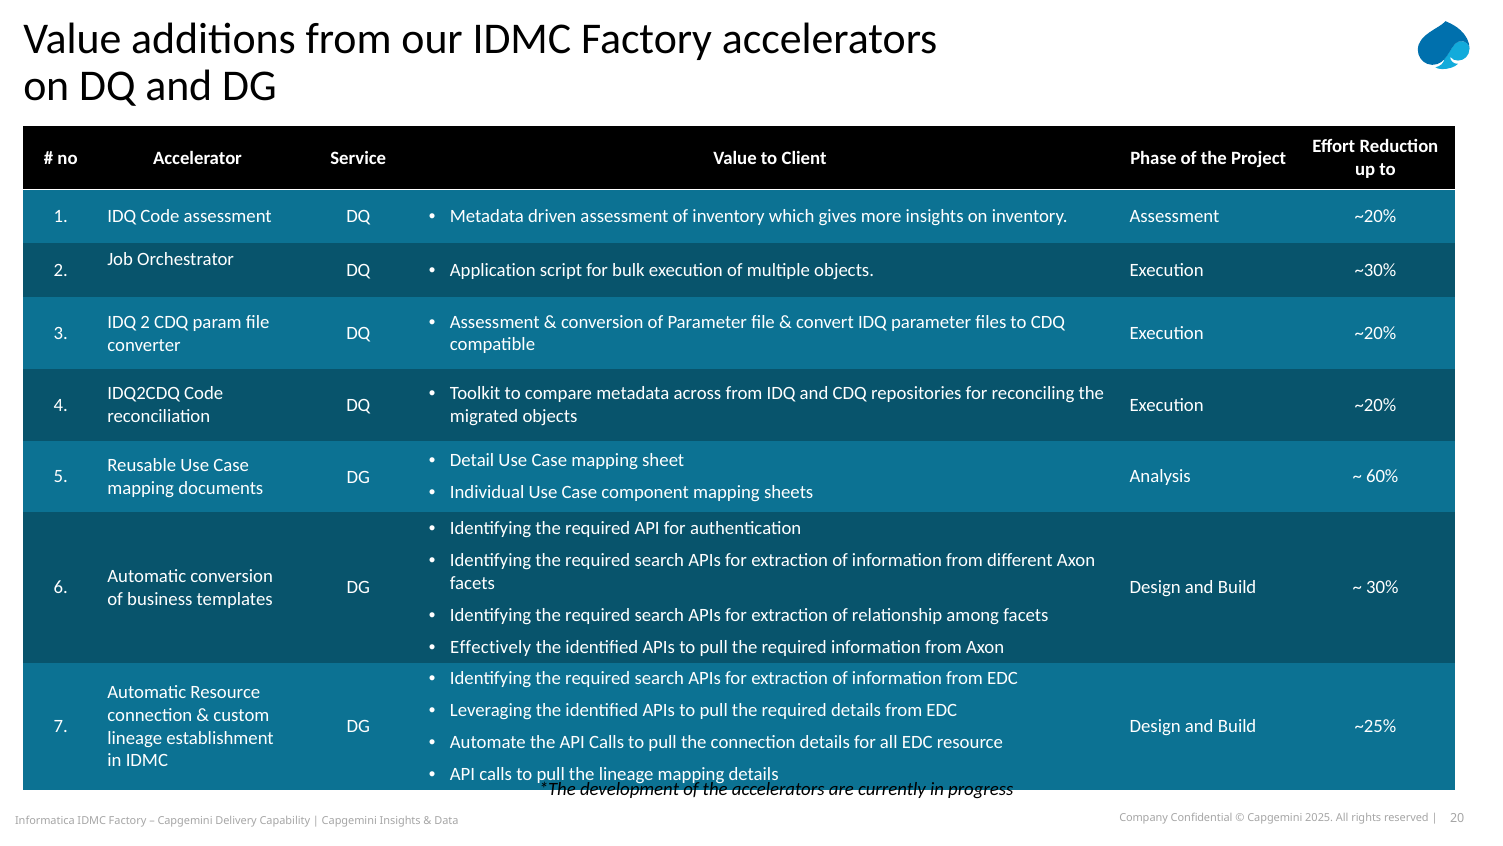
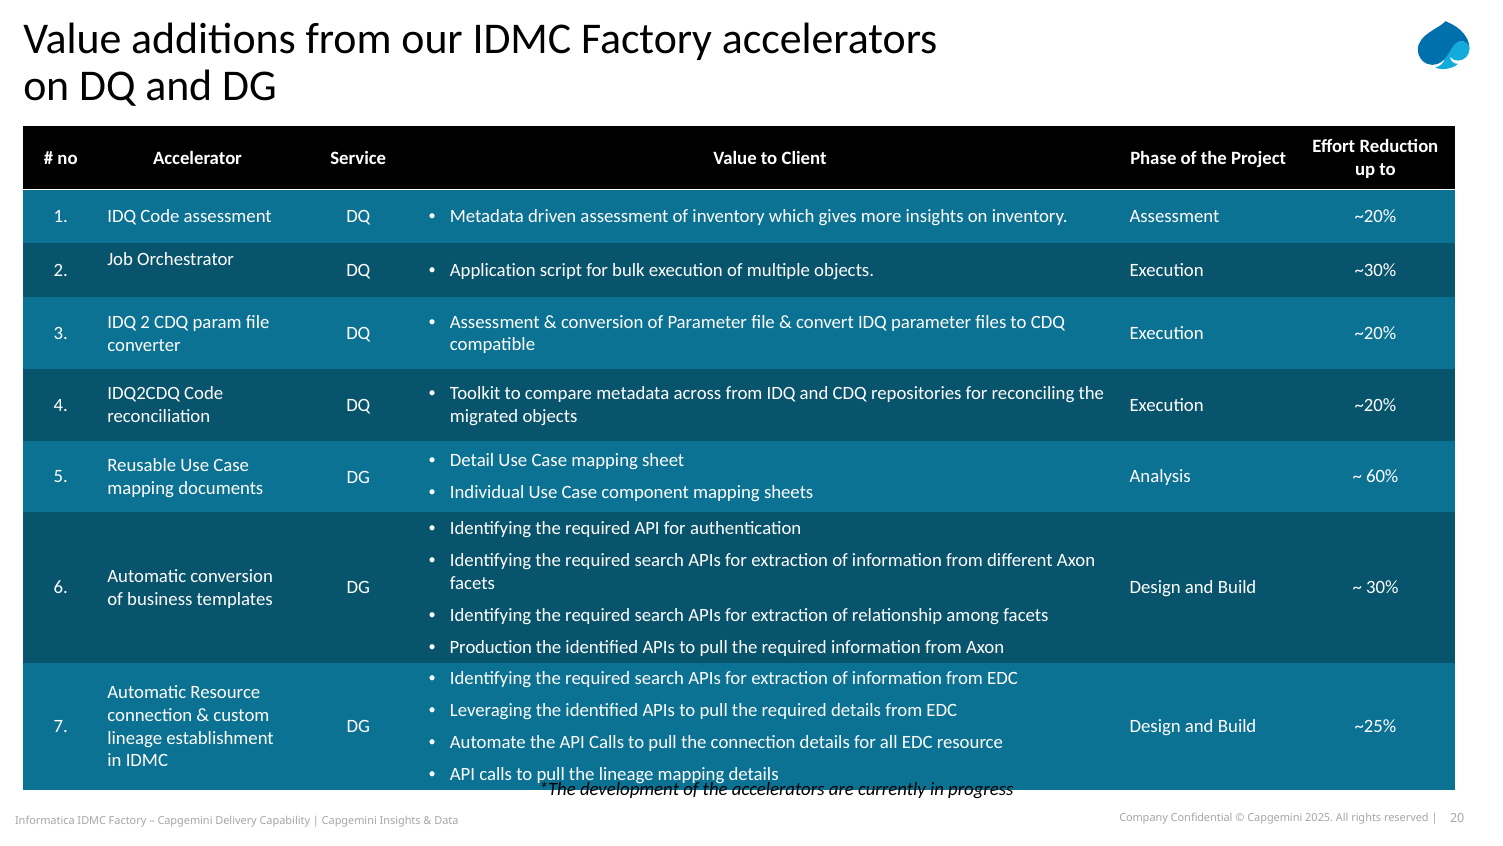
Effectively: Effectively -> Production (491, 646)
